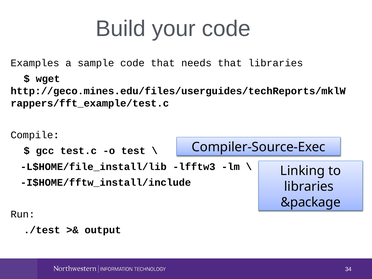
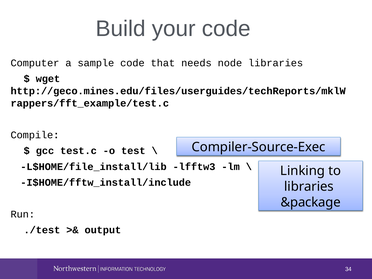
Examples: Examples -> Computer (35, 63)
needs that: that -> node (230, 63)
